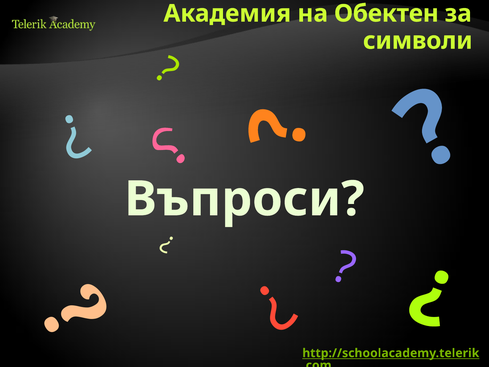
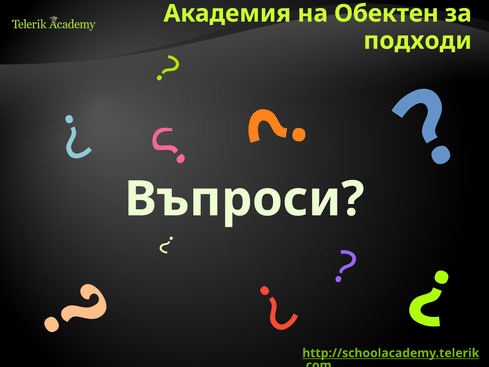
символи: символи -> подходи (418, 41)
